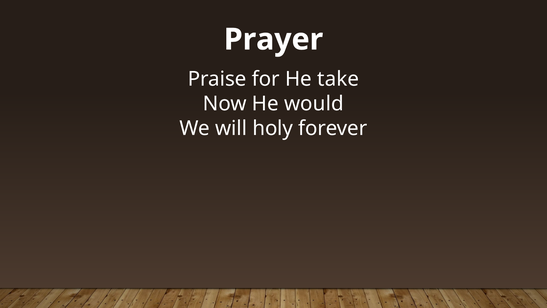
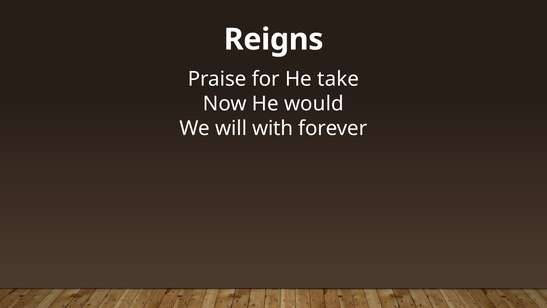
Prayer: Prayer -> Reigns (274, 39)
holy: holy -> with (273, 128)
